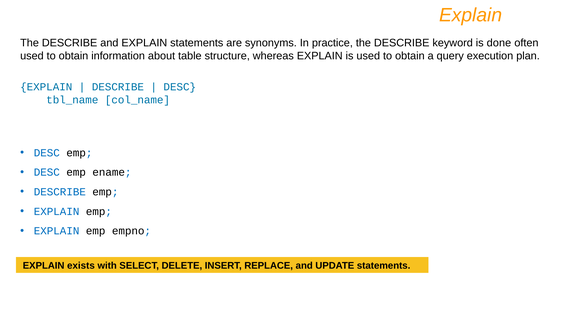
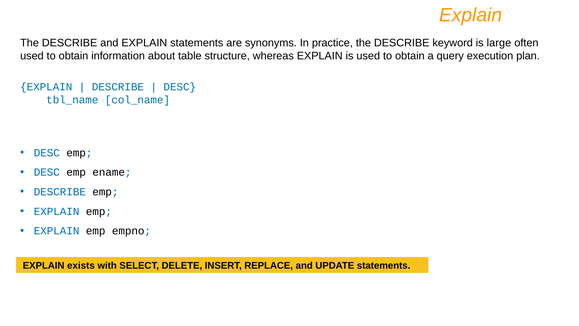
done: done -> large (499, 43)
